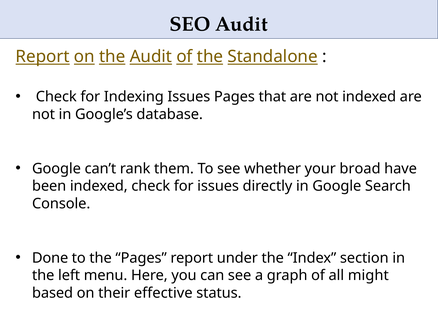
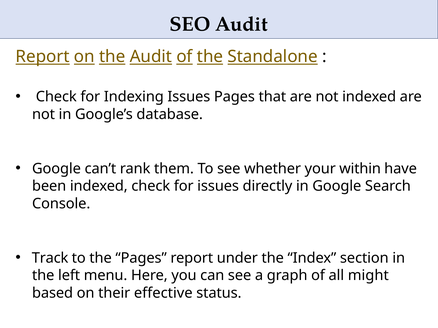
broad: broad -> within (360, 169)
Done: Done -> Track (50, 258)
